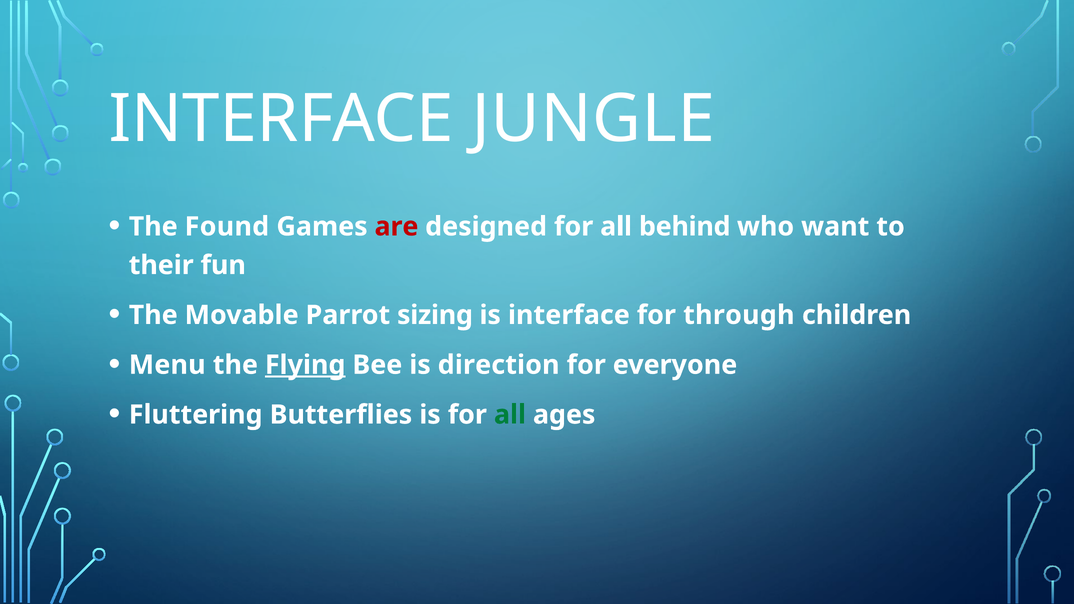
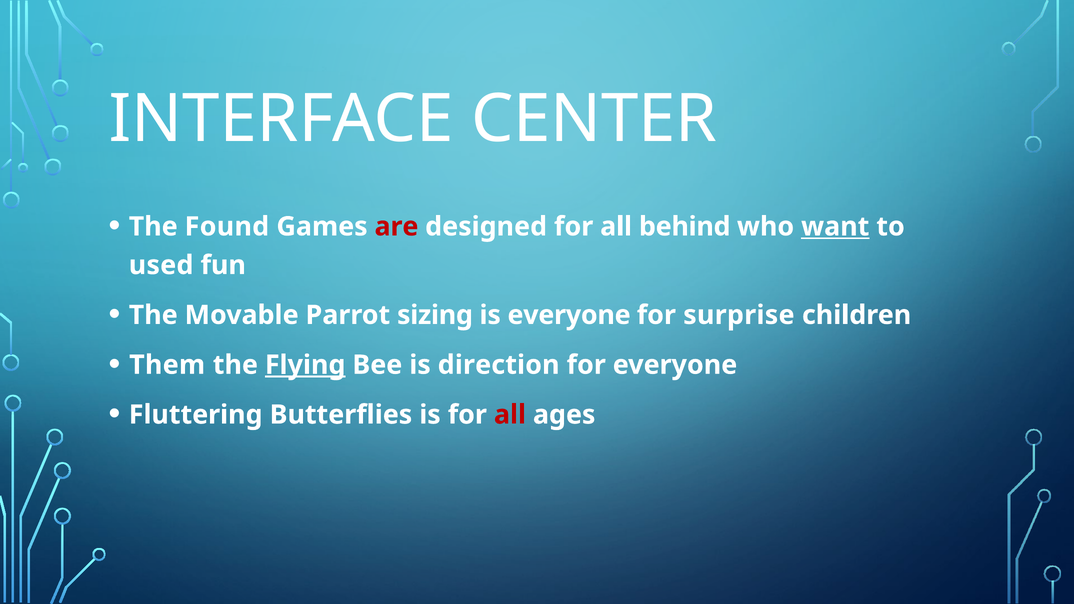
JUNGLE: JUNGLE -> CENTER (594, 119)
want underline: none -> present (835, 227)
their: their -> used (161, 265)
is interface: interface -> everyone (569, 315)
through: through -> surprise (739, 315)
Menu: Menu -> Them (167, 365)
all colour: green -> red (510, 415)
